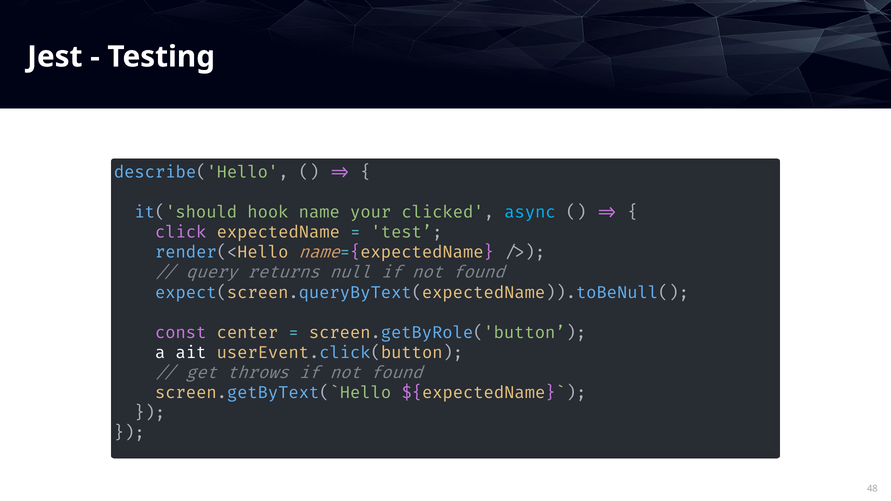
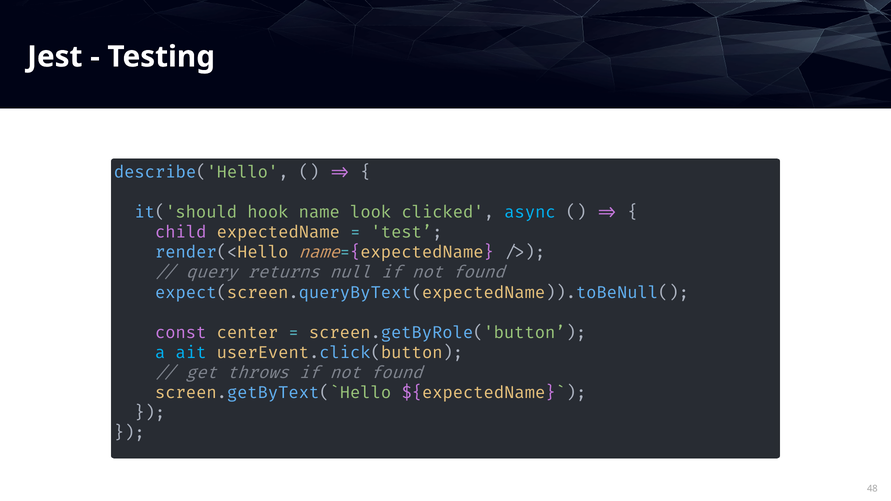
your: your -> look (371, 212)
click: click -> child (181, 232)
await colour: white -> light blue (181, 353)
